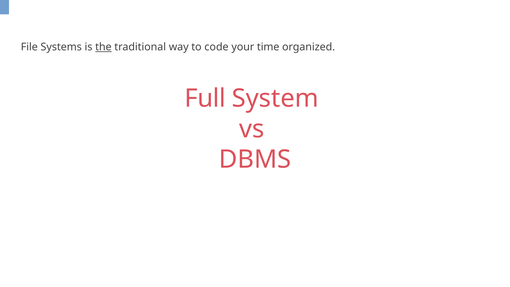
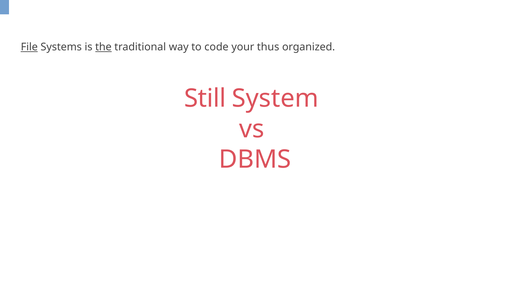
File underline: none -> present (29, 47)
time: time -> thus (268, 47)
Full: Full -> Still (205, 98)
